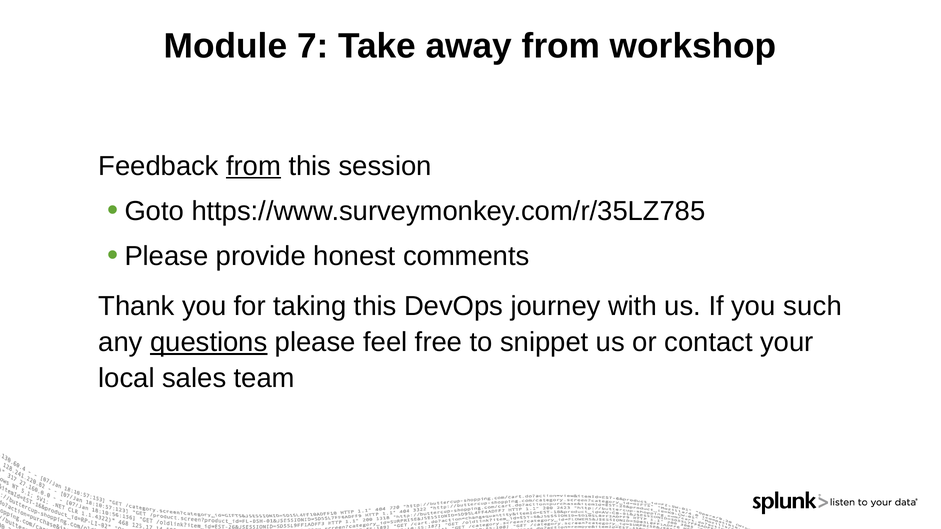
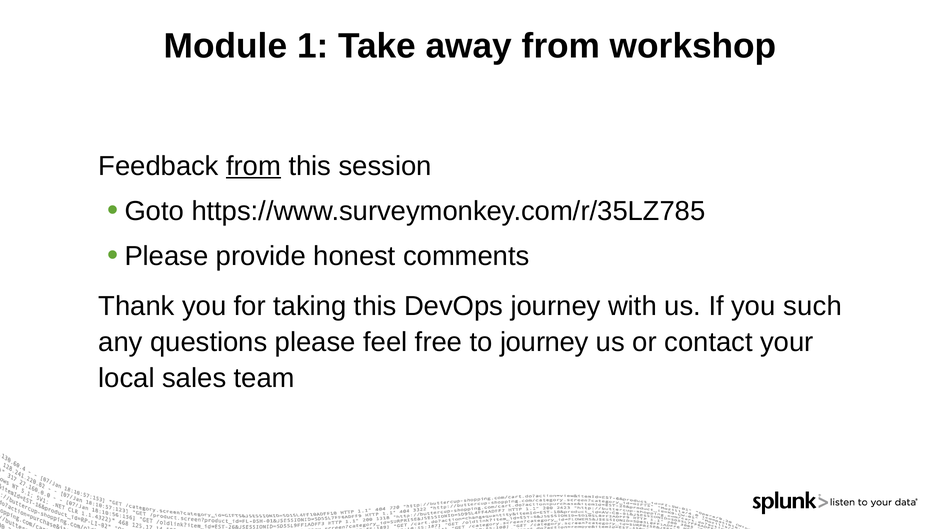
7: 7 -> 1 (313, 46)
questions underline: present -> none (209, 342)
to snippet: snippet -> journey (544, 342)
